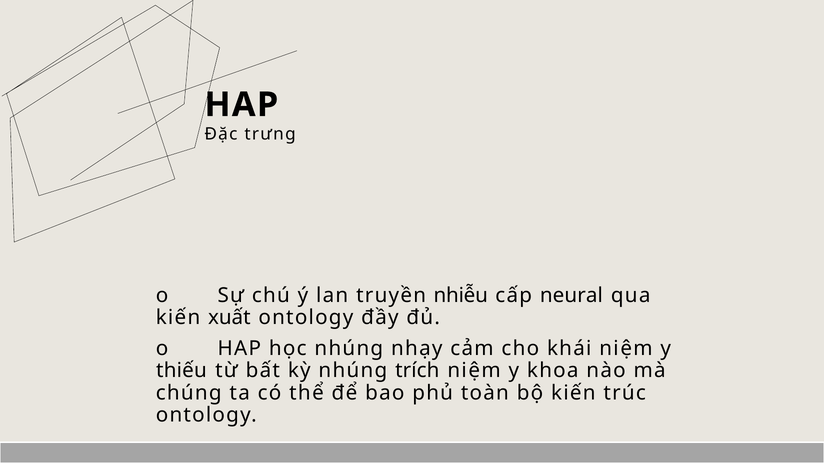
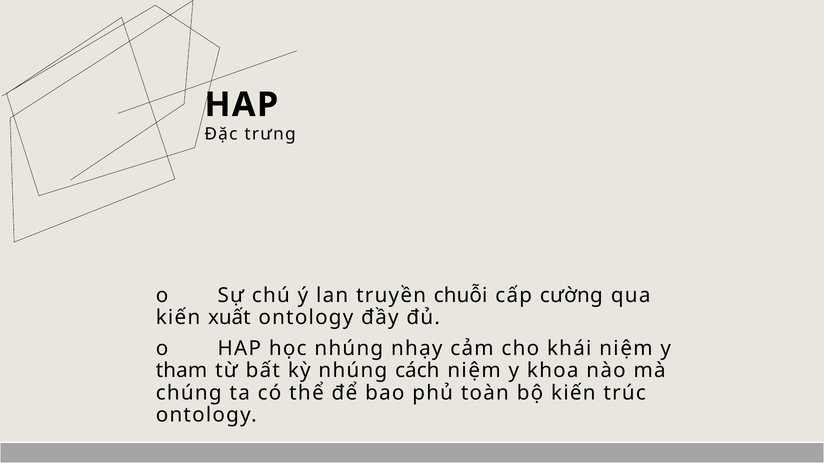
nhiễu: nhiễu -> chuỗi (461, 296)
neural: neural -> cường (571, 296)
thiếu: thiếu -> tham (181, 371)
trích: trích -> cách (417, 371)
